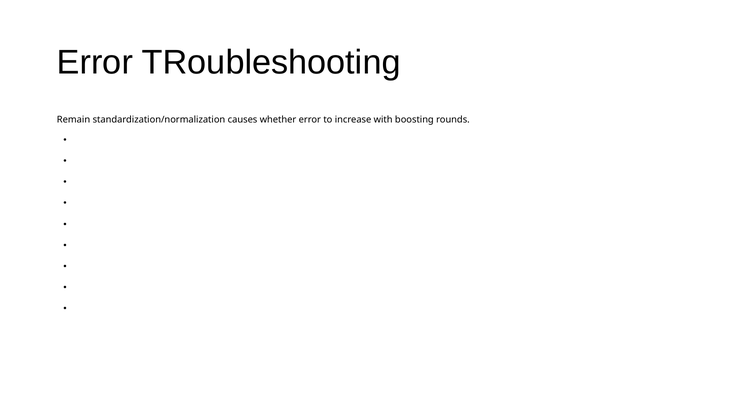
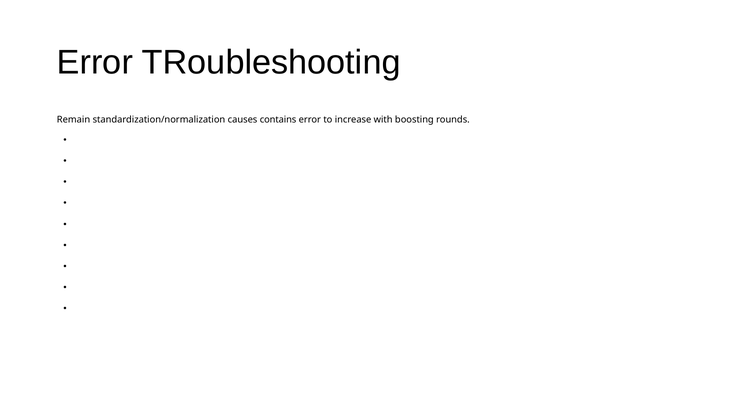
whether: whether -> contains (278, 120)
